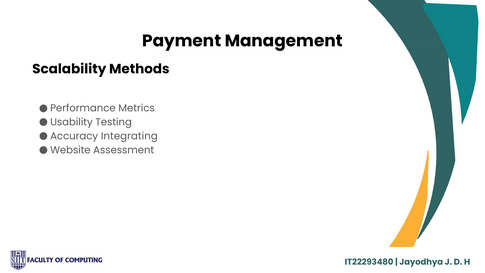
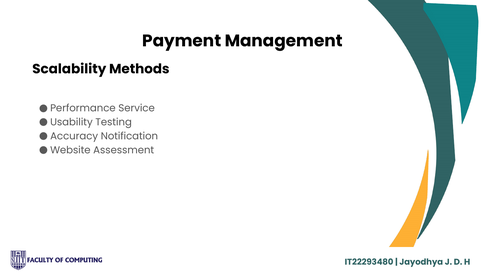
Metrics: Metrics -> Service (137, 108)
Integrating: Integrating -> Notification (129, 136)
